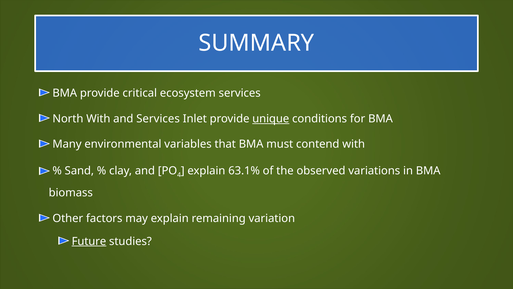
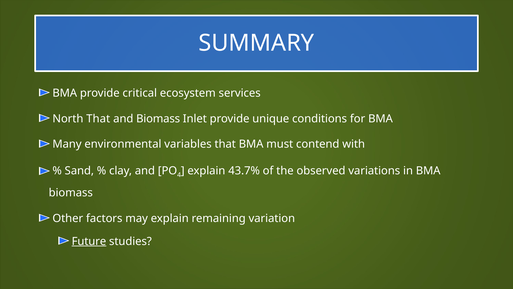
North With: With -> That (98, 119)
and Services: Services -> Biomass (158, 119)
unique underline: present -> none (271, 119)
63.1%: 63.1% -> 43.7% (244, 171)
